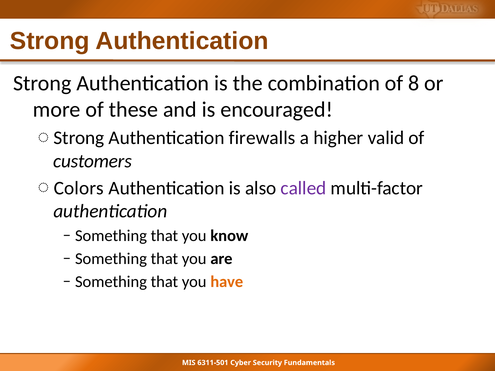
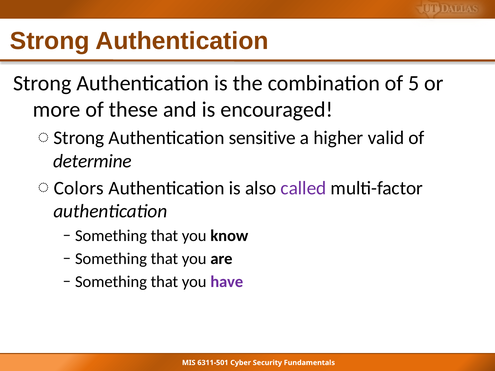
8: 8 -> 5 (414, 83)
firewalls: firewalls -> sensitive (262, 138)
customers: customers -> determine (93, 161)
have colour: orange -> purple (227, 282)
